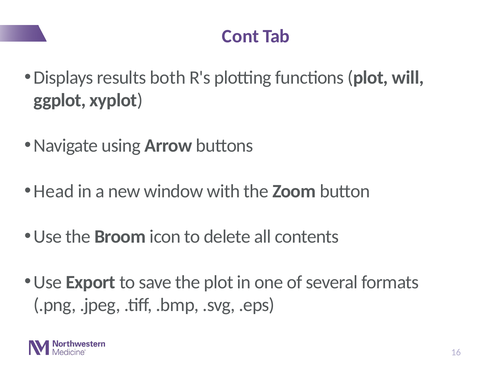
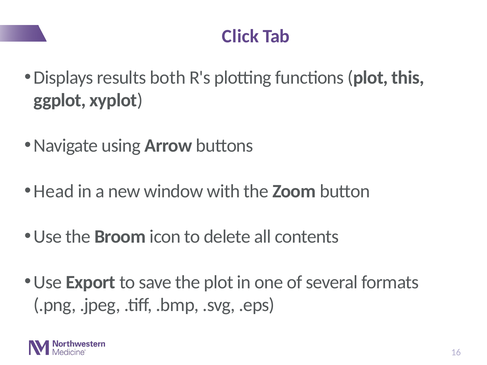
Cont: Cont -> Click (241, 36)
will: will -> this (408, 78)
